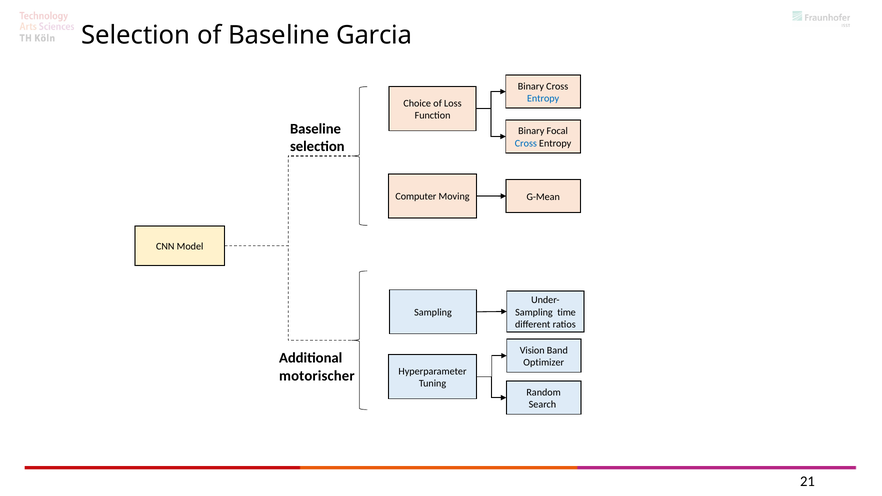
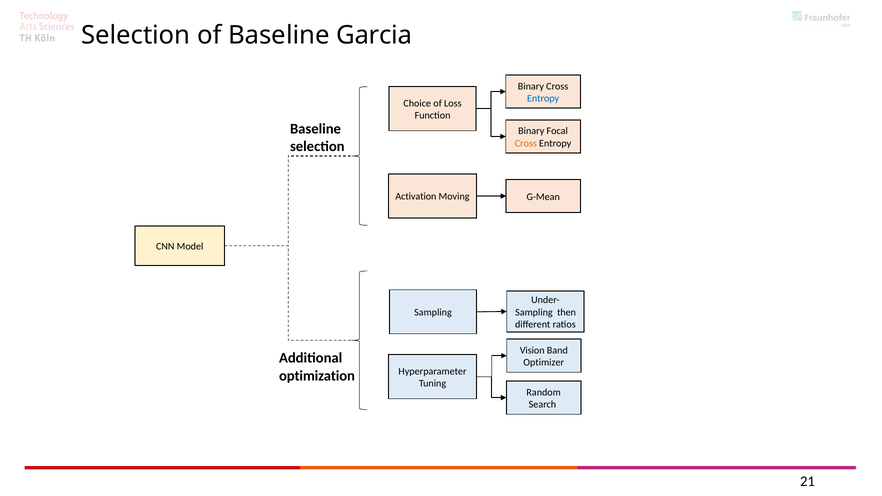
Cross colour: blue -> orange (526, 143)
Computer: Computer -> Activation (416, 197)
time: time -> then (567, 312)
motorischer: motorischer -> optimization (317, 376)
